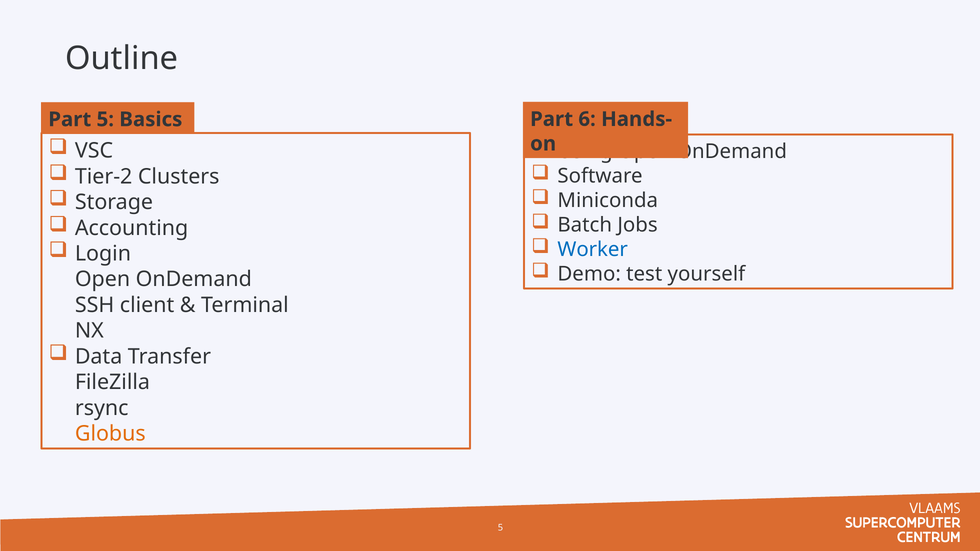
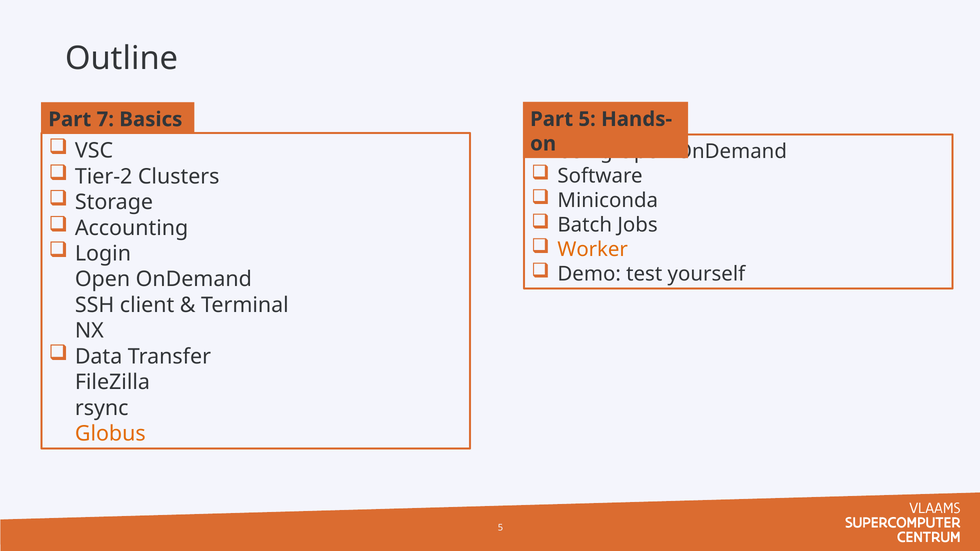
Part 6: 6 -> 5 (587, 119)
Part 5: 5 -> 7 (105, 120)
Worker colour: blue -> orange (593, 250)
